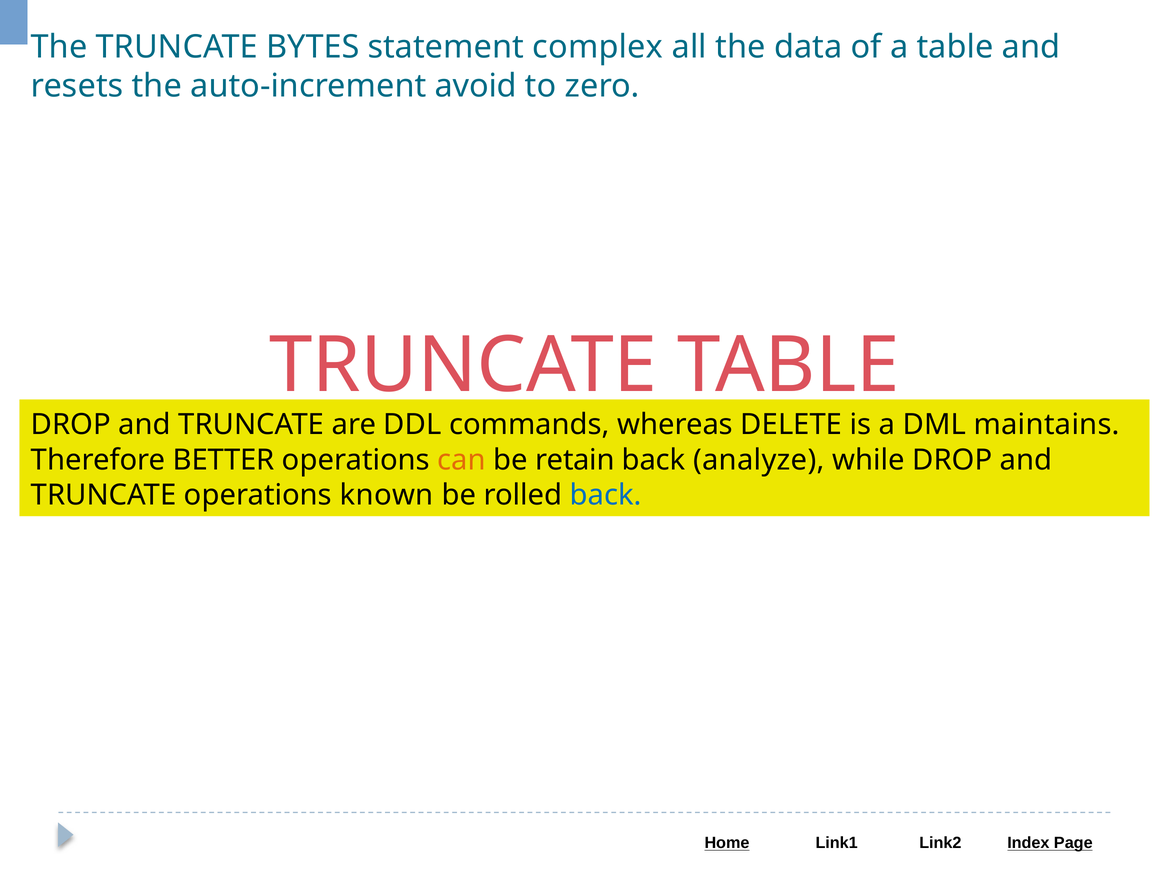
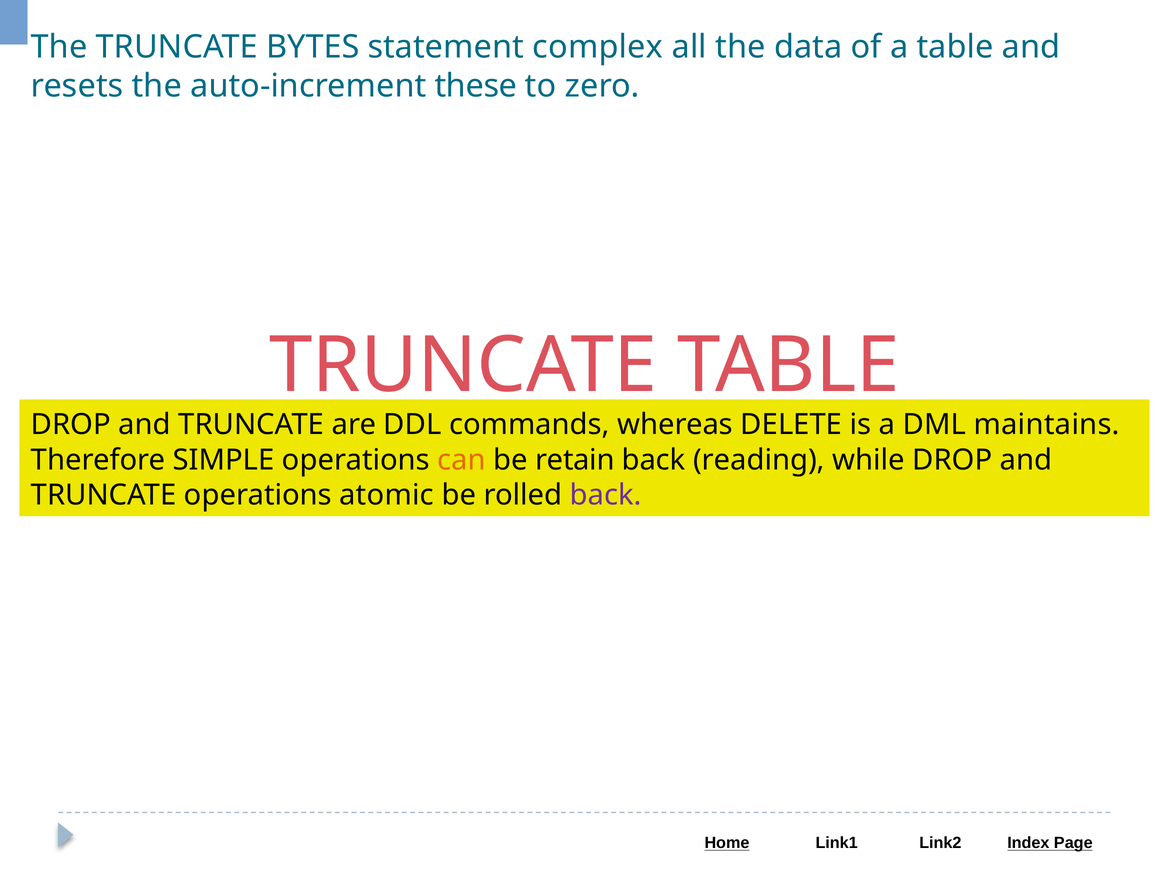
avoid: avoid -> these (476, 86)
BETTER: BETTER -> SIMPLE (224, 460)
analyze: analyze -> reading (759, 460)
known: known -> atomic (387, 495)
back colour: blue -> purple (606, 495)
